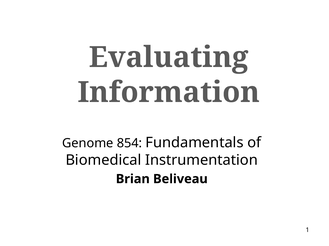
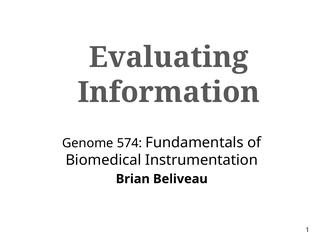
854: 854 -> 574 (129, 144)
